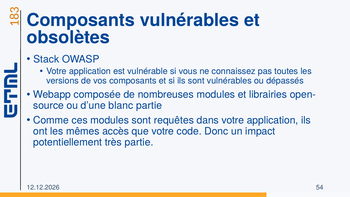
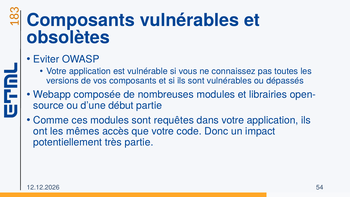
Stack: Stack -> Eviter (46, 59)
blanc: blanc -> début (121, 106)
